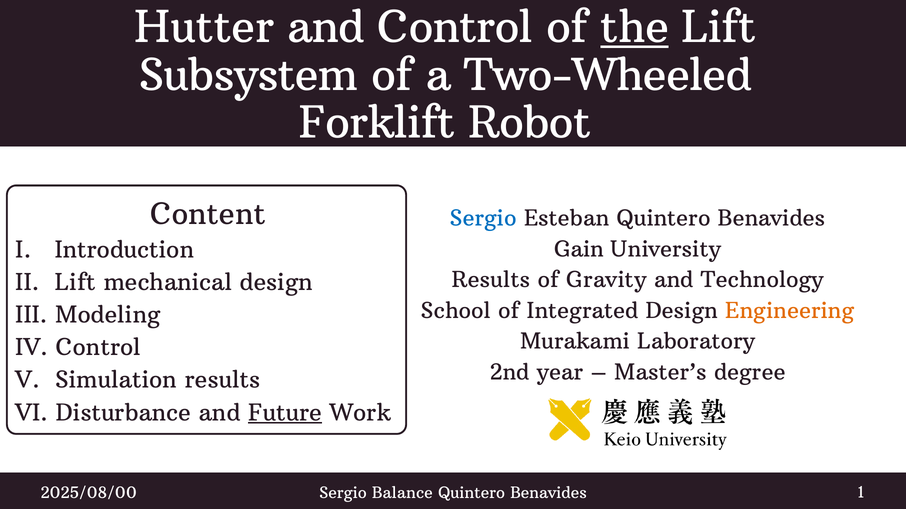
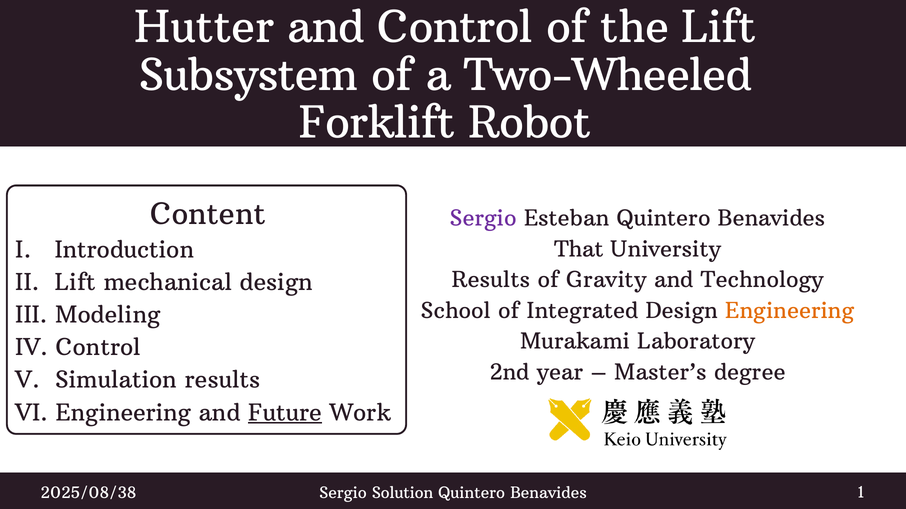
the underline: present -> none (635, 28)
Sergio colour: blue -> purple (483, 219)
Gain: Gain -> That (579, 250)
VI Disturbance: Disturbance -> Engineering (123, 413)
2025/08/00: 2025/08/00 -> 2025/08/38 (89, 493)
Balance: Balance -> Solution (403, 493)
